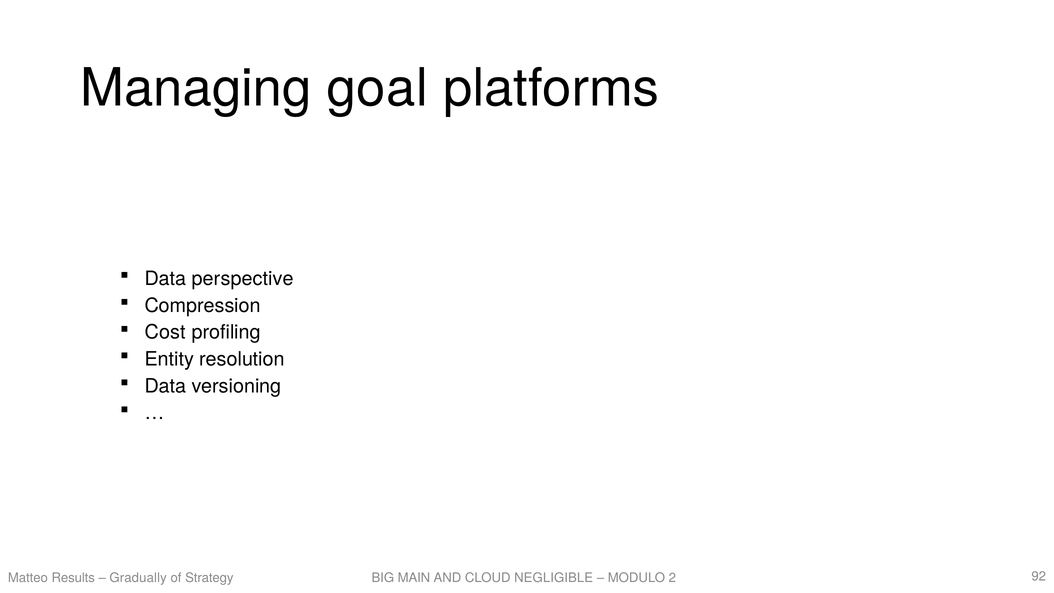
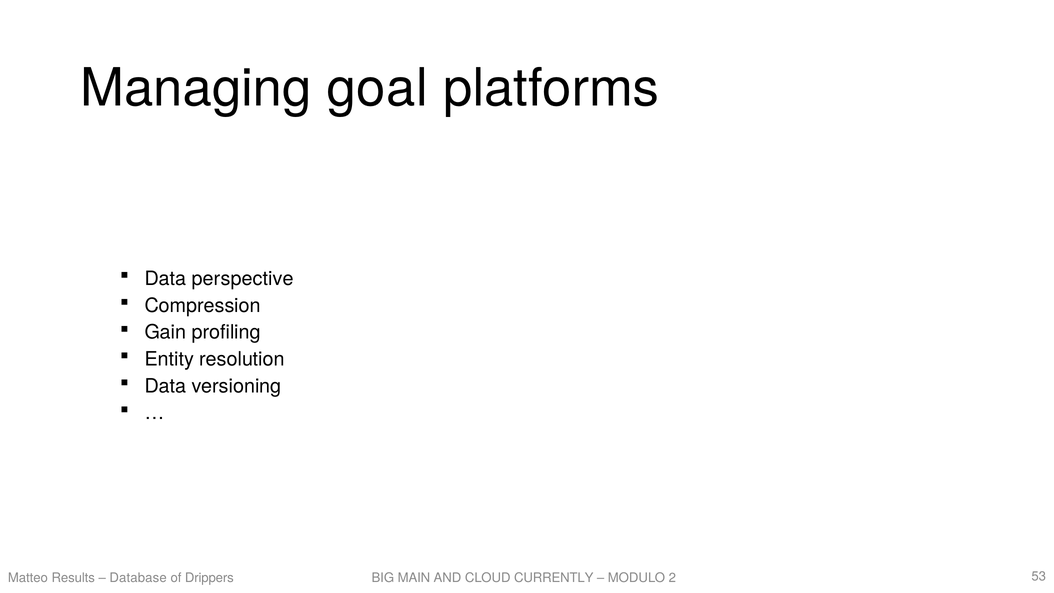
Cost: Cost -> Gain (165, 332)
Gradually: Gradually -> Database (138, 578)
Strategy: Strategy -> Drippers (209, 578)
NEGLIGIBLE: NEGLIGIBLE -> CURRENTLY (554, 578)
92: 92 -> 53 (1039, 576)
